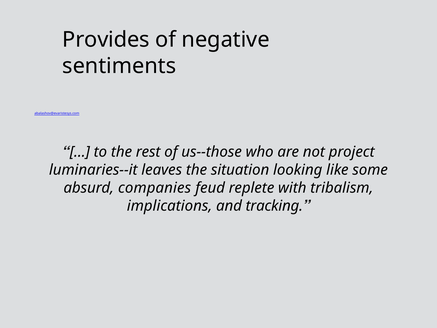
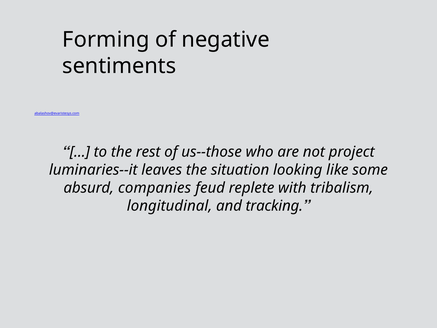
Provides: Provides -> Forming (106, 40)
implications: implications -> longitudinal (170, 206)
